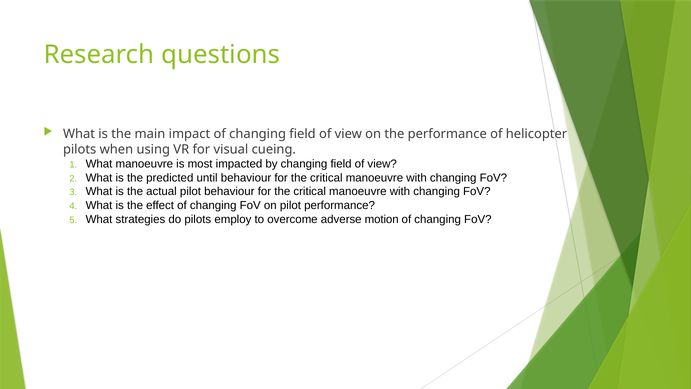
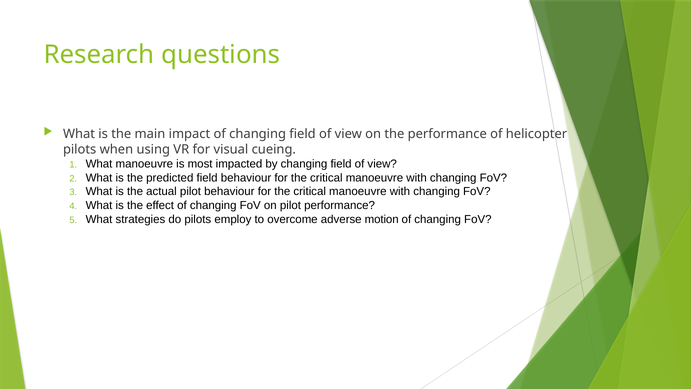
predicted until: until -> field (207, 178)
